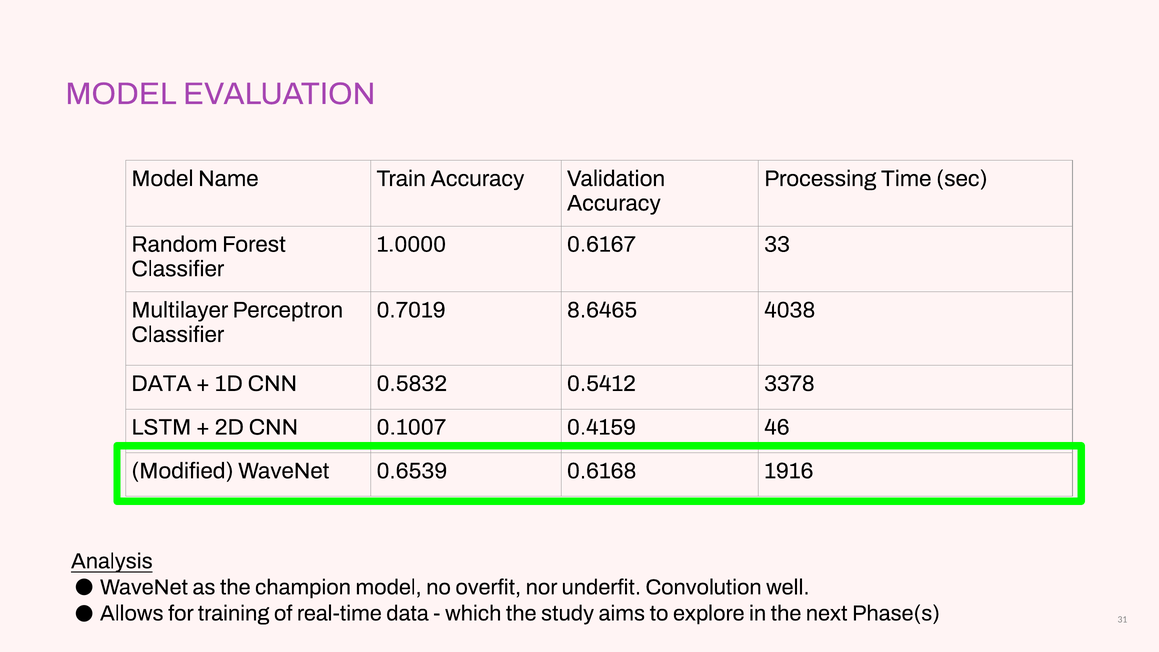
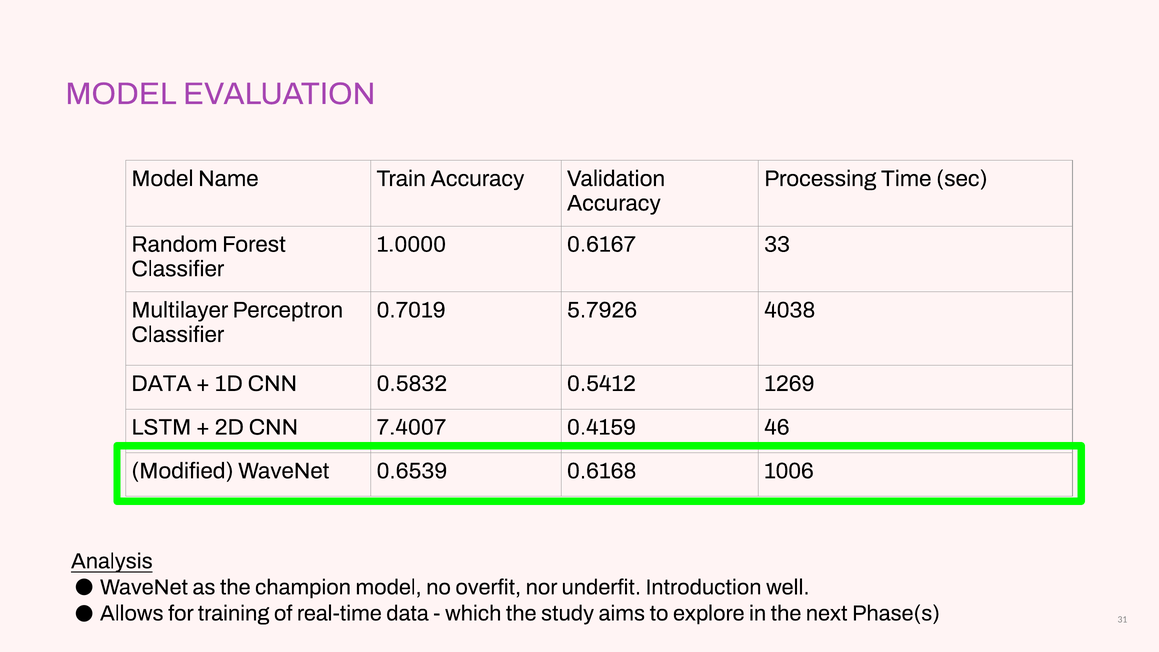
8.6465: 8.6465 -> 5.7926 (602, 310)
3378: 3378 -> 1269 (789, 383)
0.1007: 0.1007 -> 7.4007 (411, 427)
1916: 1916 -> 1006 (789, 471)
Convolution: Convolution -> Introduction (703, 587)
